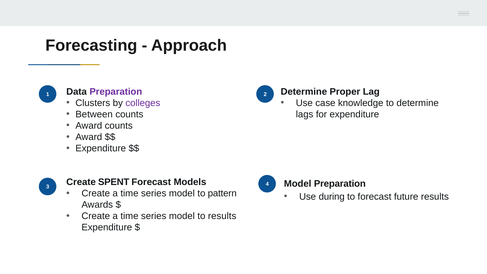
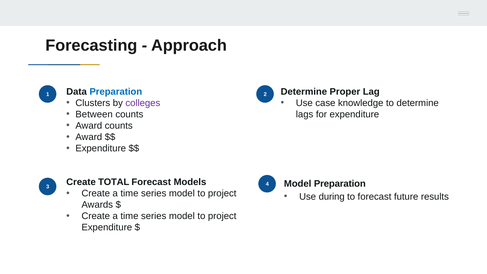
Preparation colour: purple -> blue (116, 92)
SPENT: SPENT -> TOTAL (114, 182)
pattern: pattern -> project (222, 193)
results: results -> project (222, 216)
